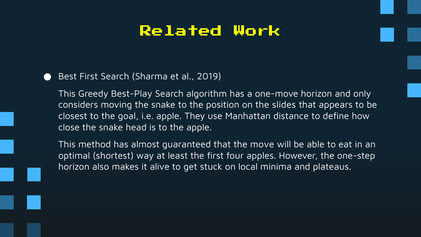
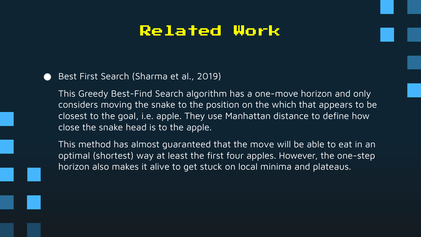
Best-Play: Best-Play -> Best-Find (132, 94)
slides: slides -> which (284, 105)
